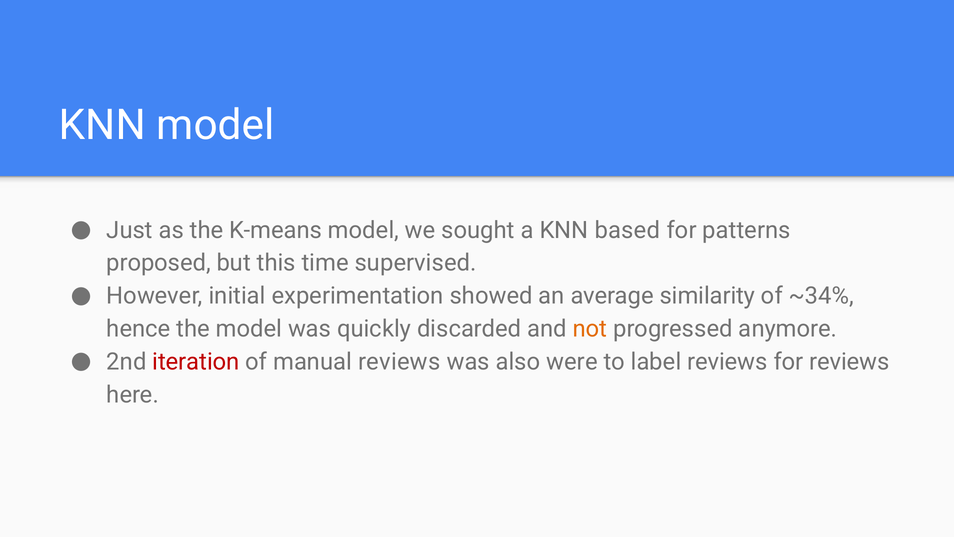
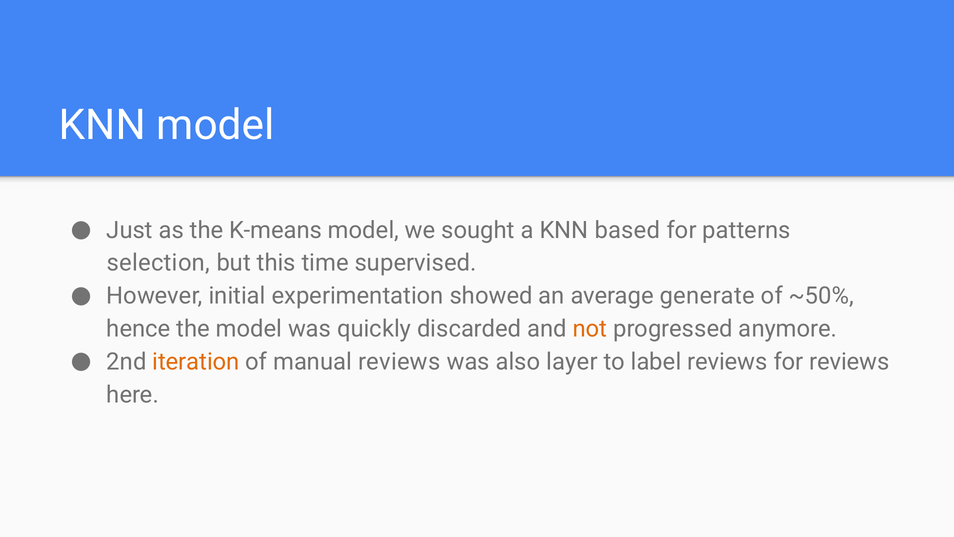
proposed: proposed -> selection (158, 263)
similarity: similarity -> generate (707, 296)
~34%: ~34% -> ~50% (821, 296)
iteration colour: red -> orange (196, 362)
were: were -> layer (572, 362)
